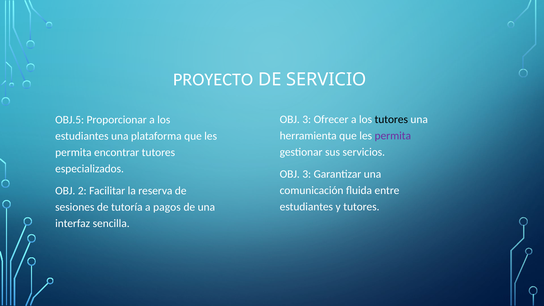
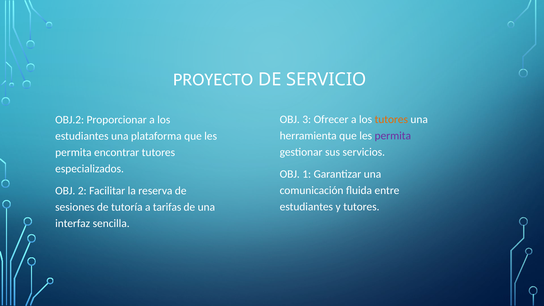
OBJ.5: OBJ.5 -> OBJ.2 (70, 120)
tutores colour: black -> orange (391, 120)
3: 3 -> 1 (307, 174)
pagos: pagos -> tarifas (167, 207)
